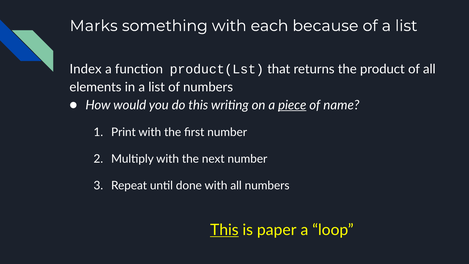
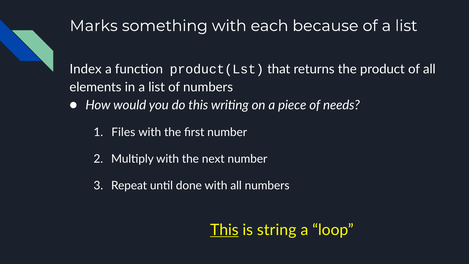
piece underline: present -> none (292, 105)
name: name -> needs (341, 105)
Print: Print -> Files (123, 132)
paper: paper -> string (277, 230)
